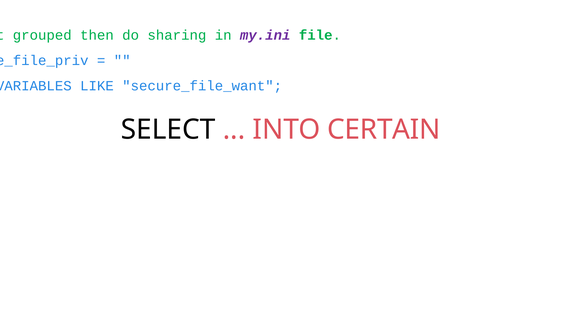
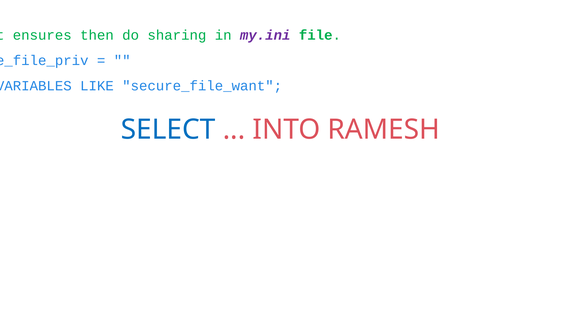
grouped: grouped -> ensures (42, 35)
SELECT colour: black -> blue (168, 130)
CERTAIN: CERTAIN -> RAMESH (384, 130)
